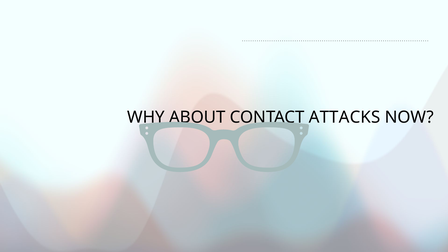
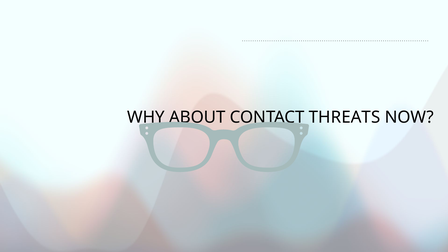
ATTACKS: ATTACKS -> THREATS (345, 117)
